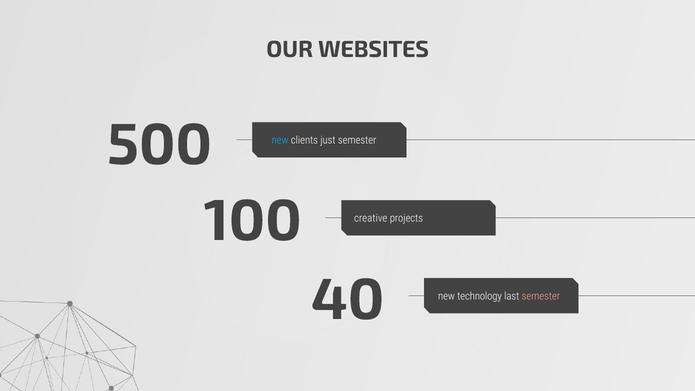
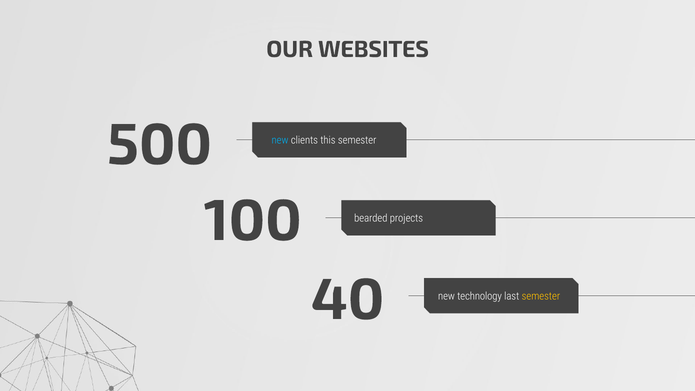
just: just -> this (328, 140)
creative: creative -> bearded (371, 218)
semester colour: pink -> yellow (541, 296)
